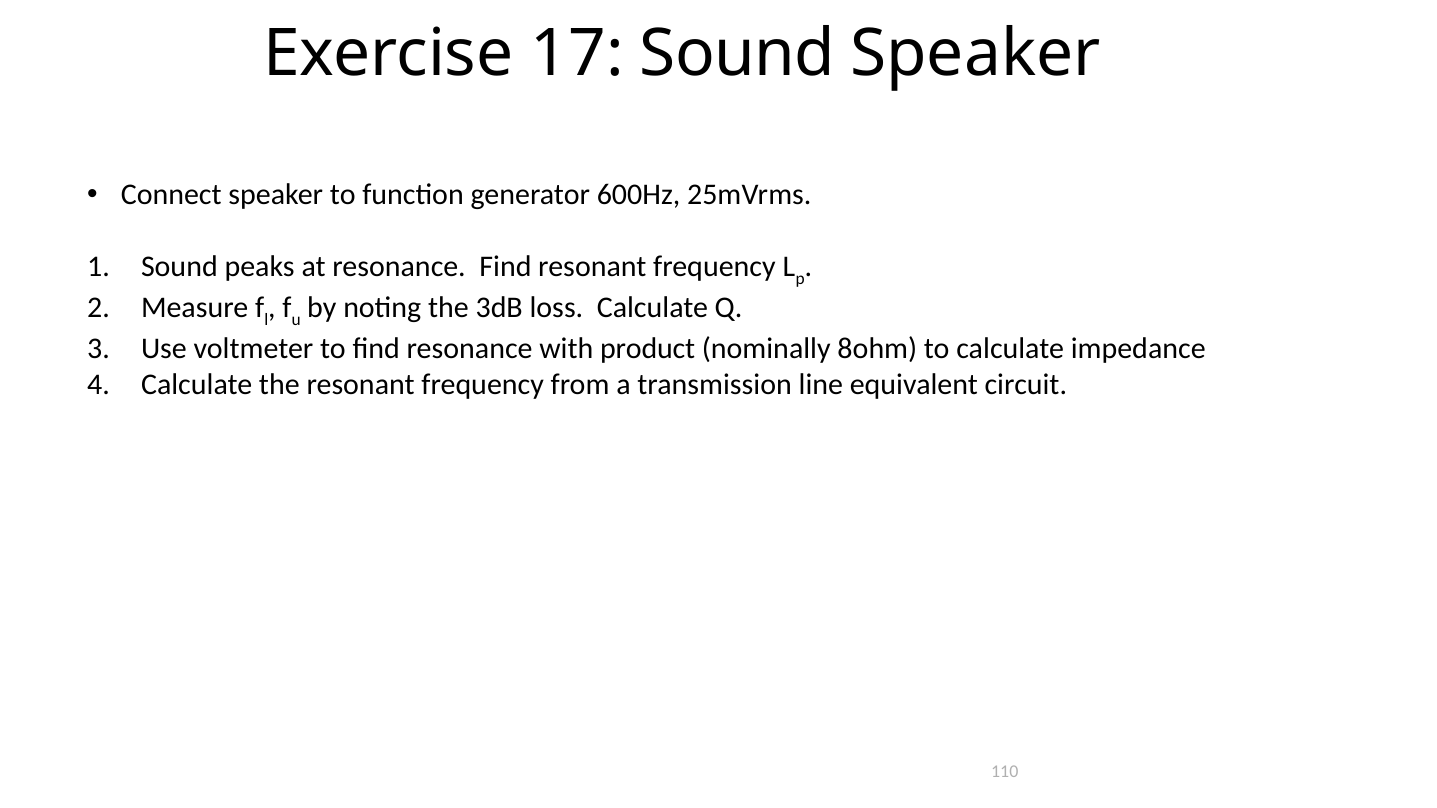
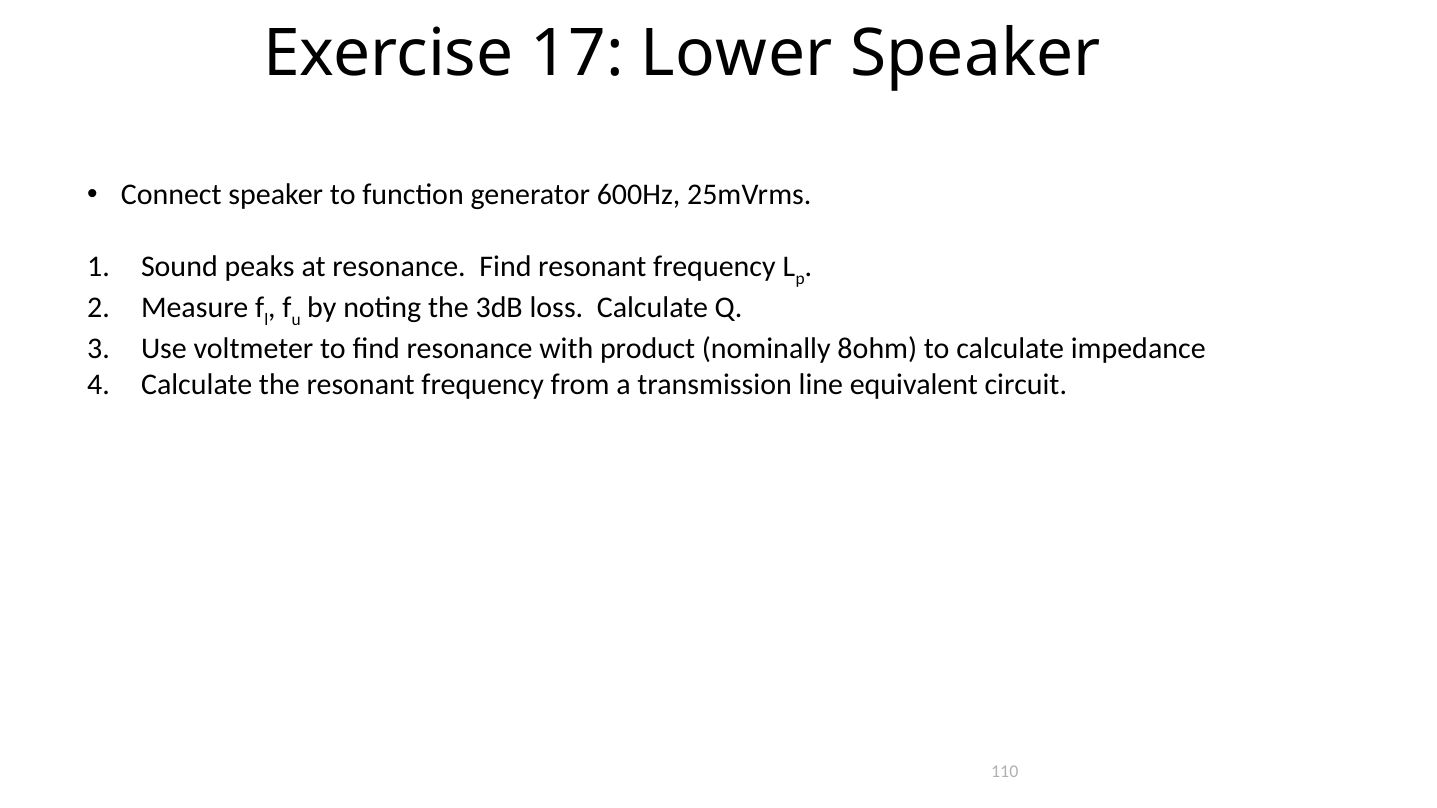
17 Sound: Sound -> Lower (737, 54)
